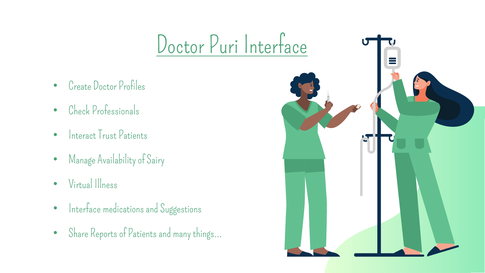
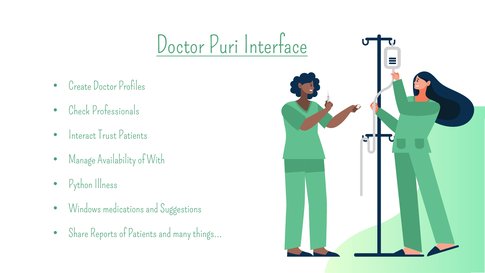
Sairy: Sairy -> With (156, 160)
Virtual: Virtual -> Python (81, 184)
Interface: Interface -> Windows (85, 209)
